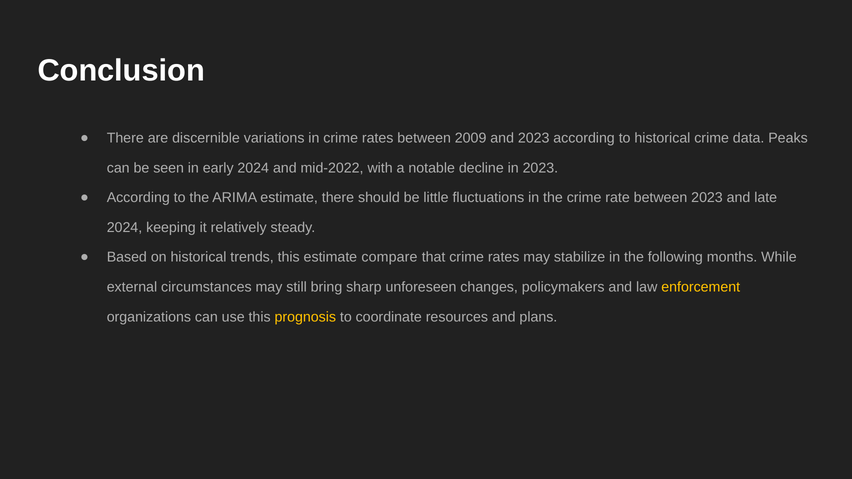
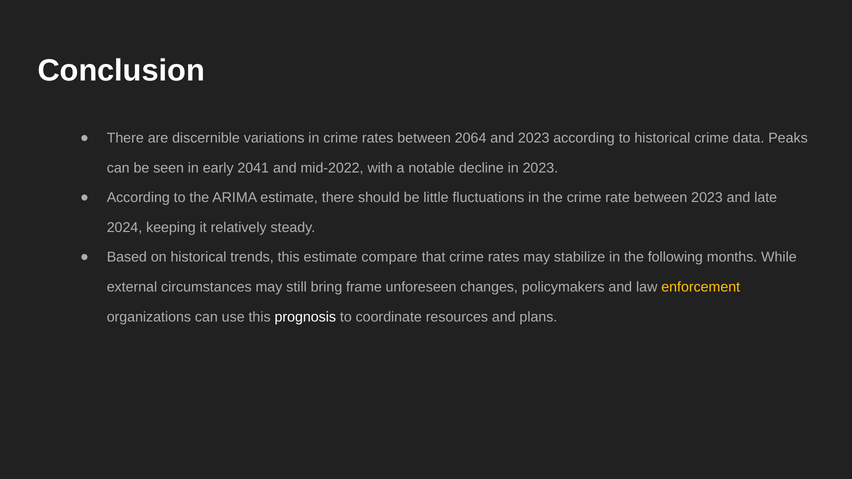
2009: 2009 -> 2064 (471, 138)
early 2024: 2024 -> 2041 (253, 168)
sharp: sharp -> frame (364, 287)
prognosis colour: yellow -> white (305, 317)
